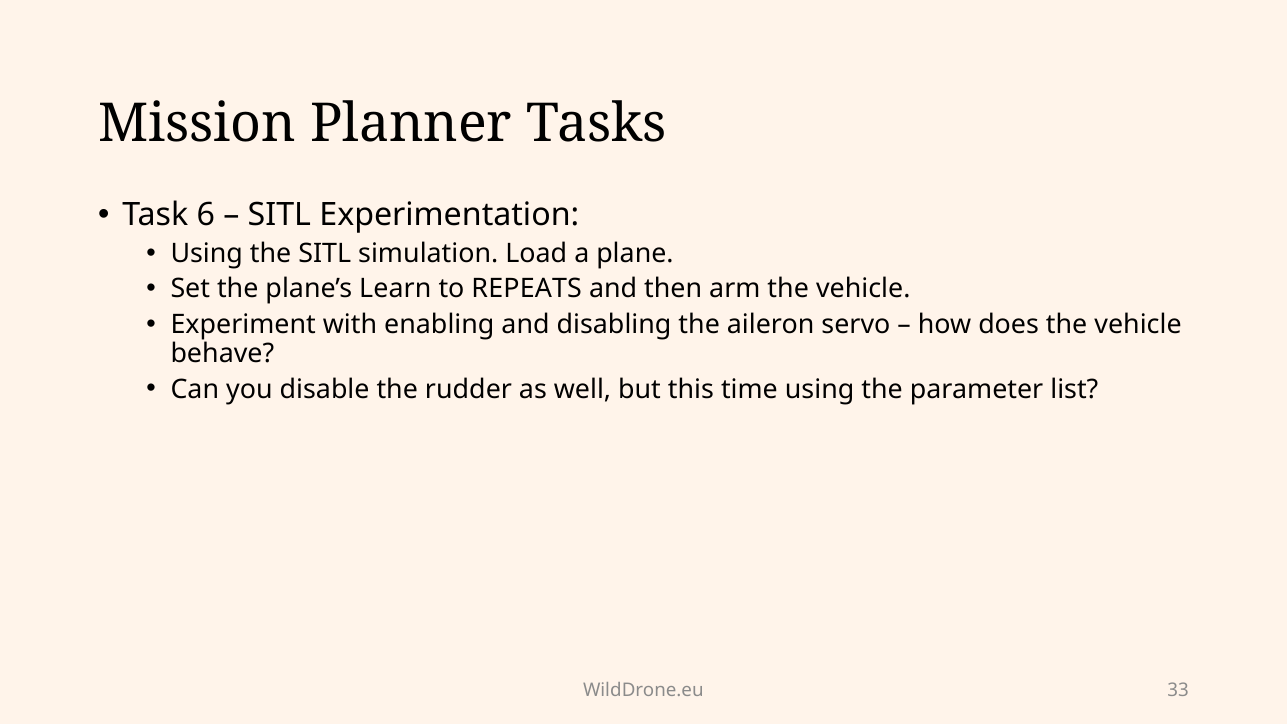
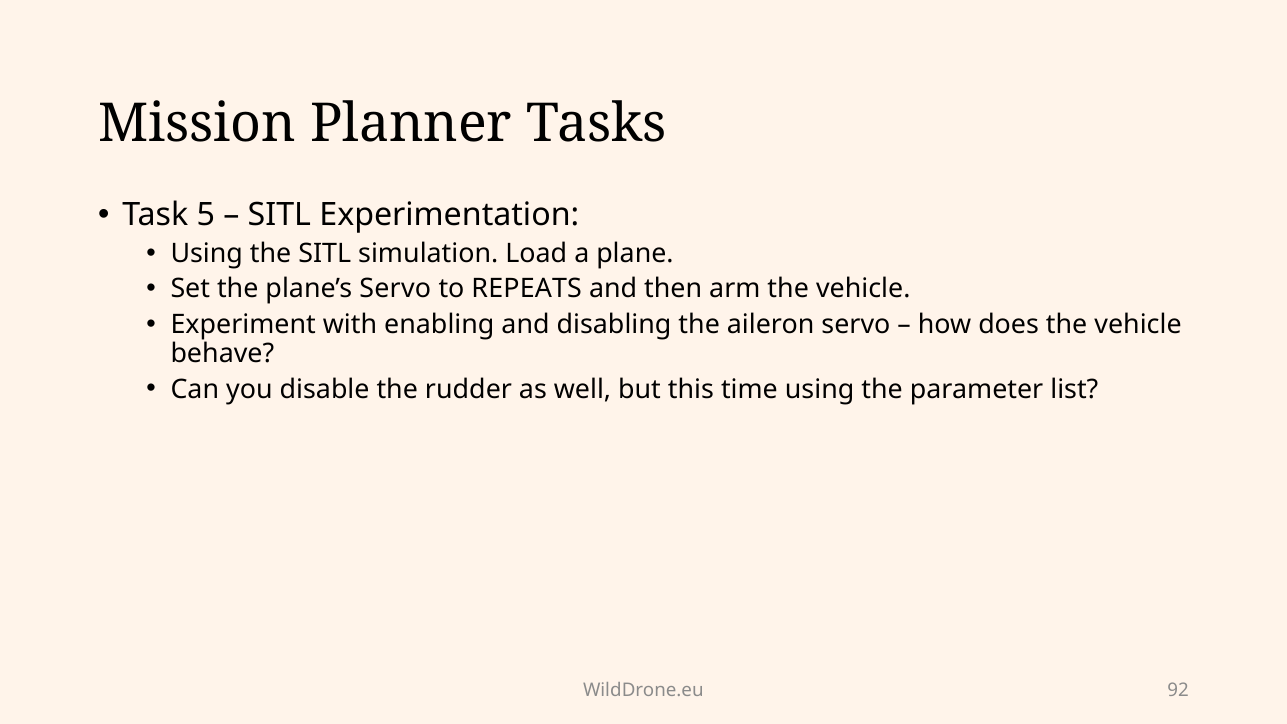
6: 6 -> 5 (206, 215)
plane’s Learn: Learn -> Servo (395, 289)
33: 33 -> 92 (1178, 690)
